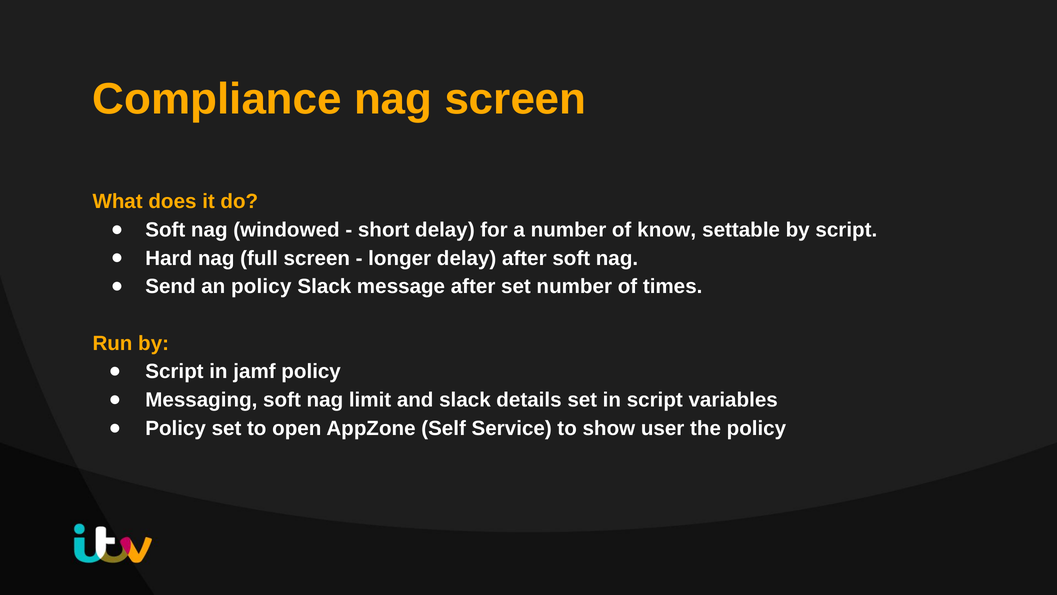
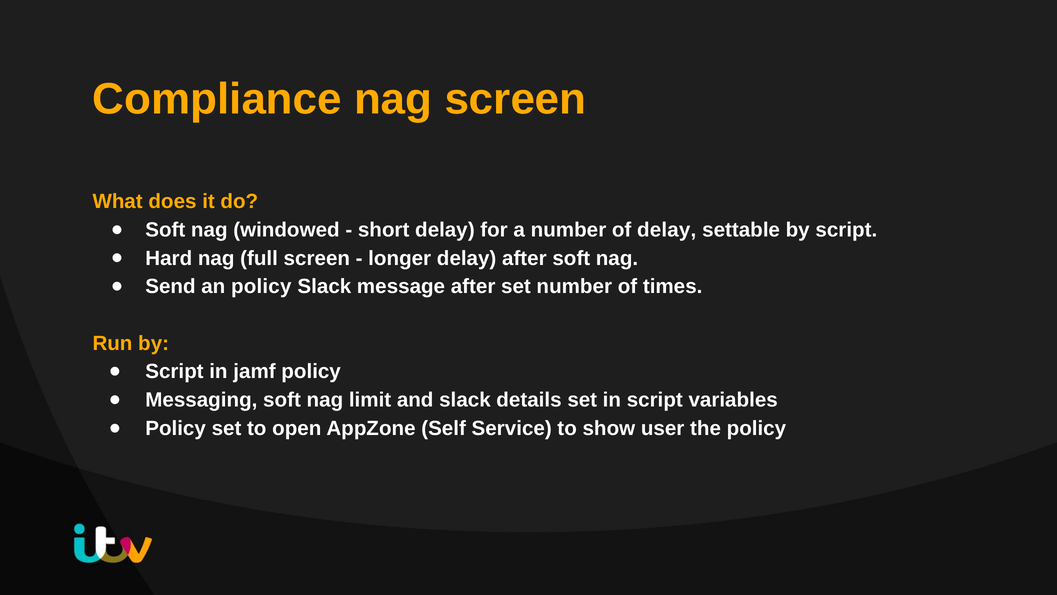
of know: know -> delay (667, 230)
